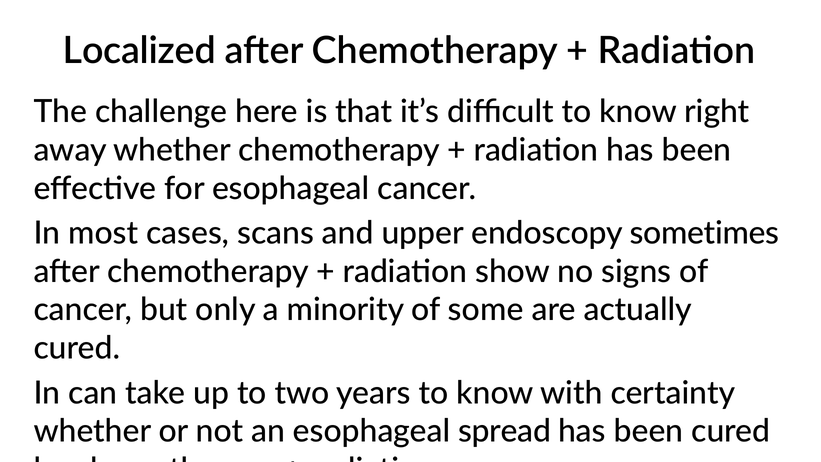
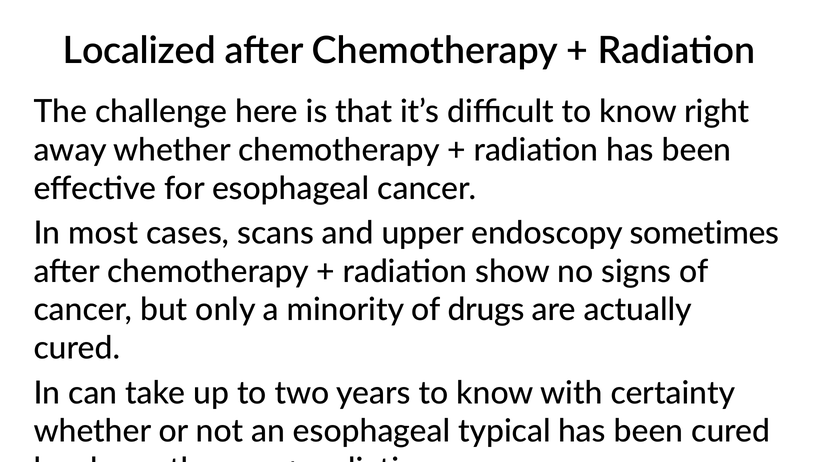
some: some -> drugs (486, 310)
spread: spread -> typical (504, 431)
